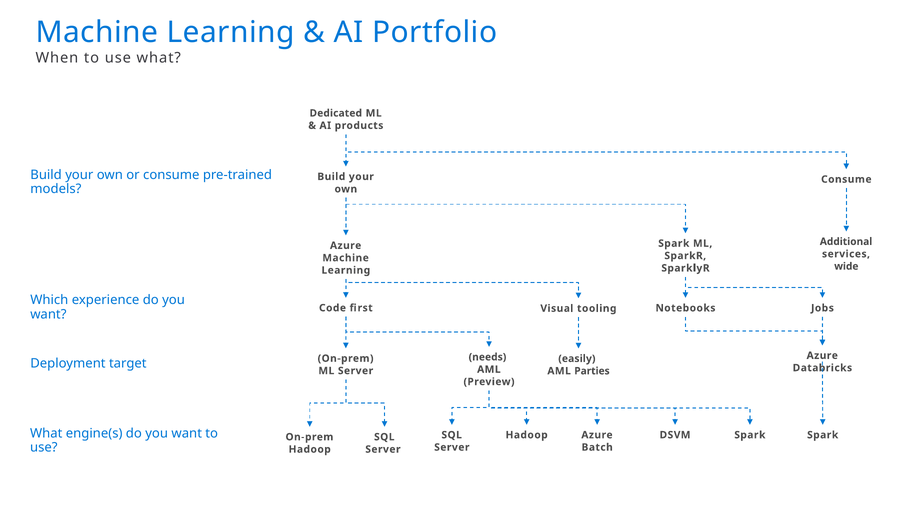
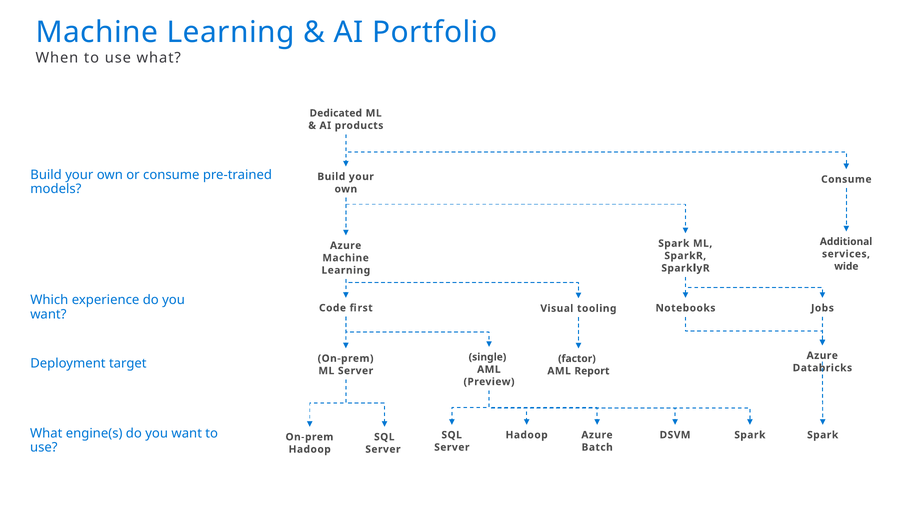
needs: needs -> single (487, 357)
easily: easily -> factor (577, 359)
Parties: Parties -> Report (592, 371)
